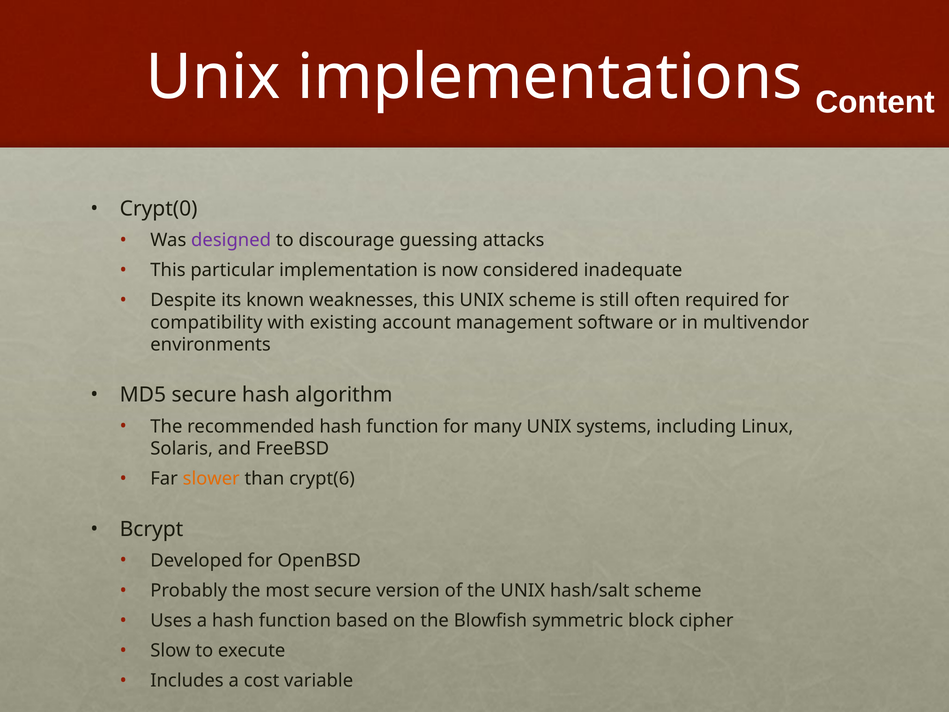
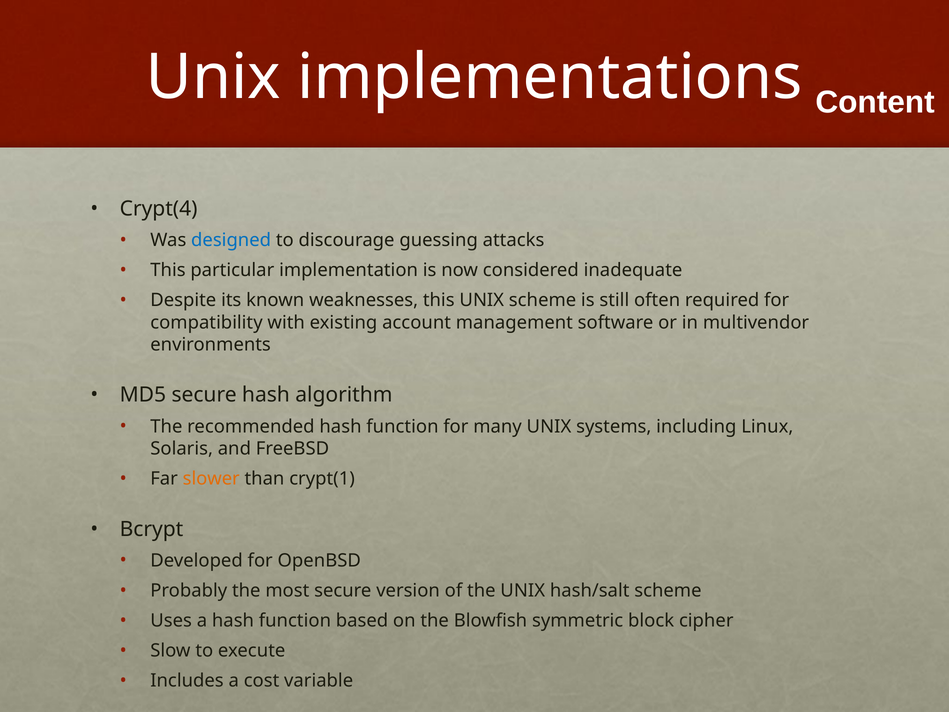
Crypt(0: Crypt(0 -> Crypt(4 (159, 209)
designed colour: purple -> blue (231, 240)
crypt(6: crypt(6 -> crypt(1 (322, 479)
